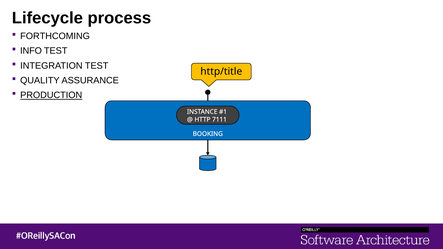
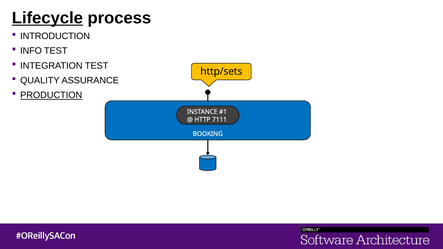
Lifecycle underline: none -> present (47, 18)
FORTHCOMING: FORTHCOMING -> INTRODUCTION (55, 36)
http/title: http/title -> http/sets (221, 72)
